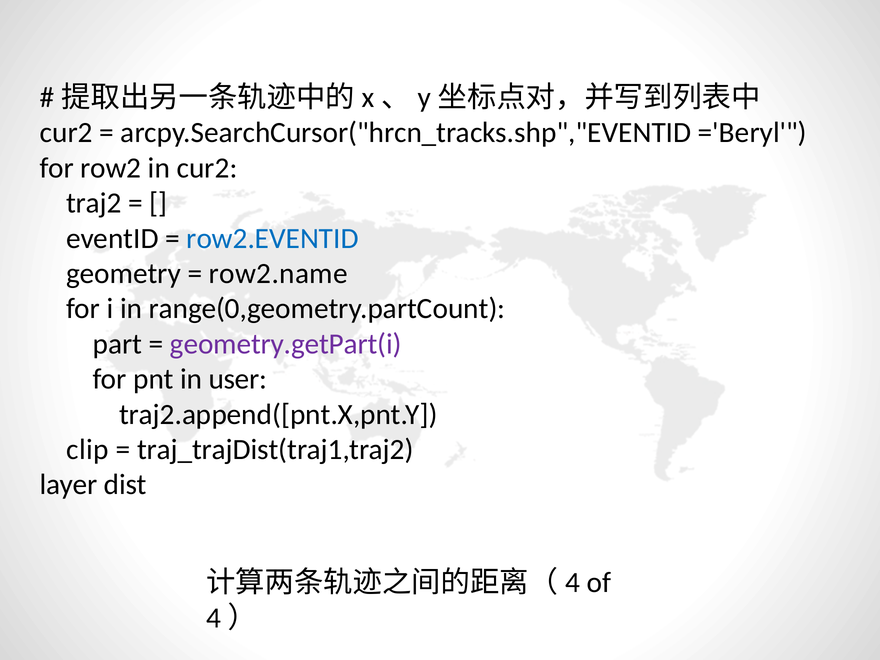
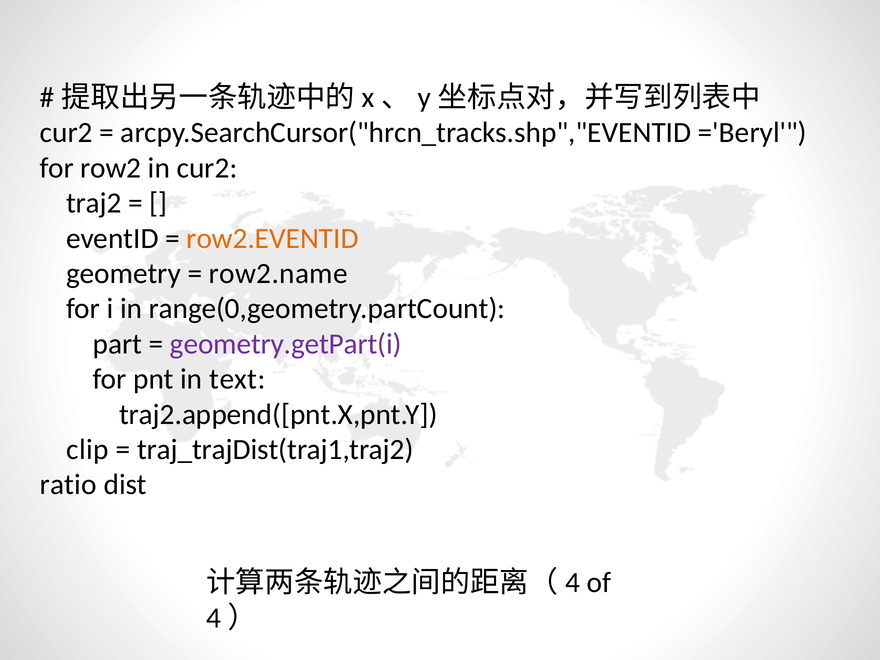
row2.EVENTID colour: blue -> orange (272, 238)
user: user -> text (237, 379)
layer: layer -> ratio (68, 485)
